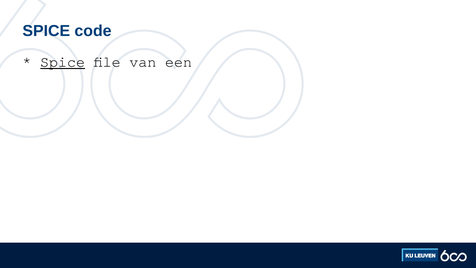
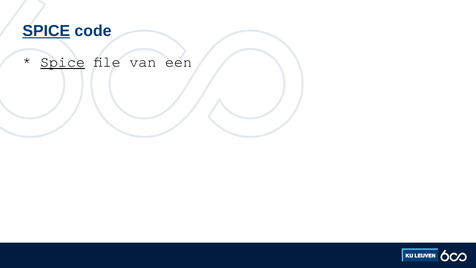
SPICE underline: none -> present (46, 31)
